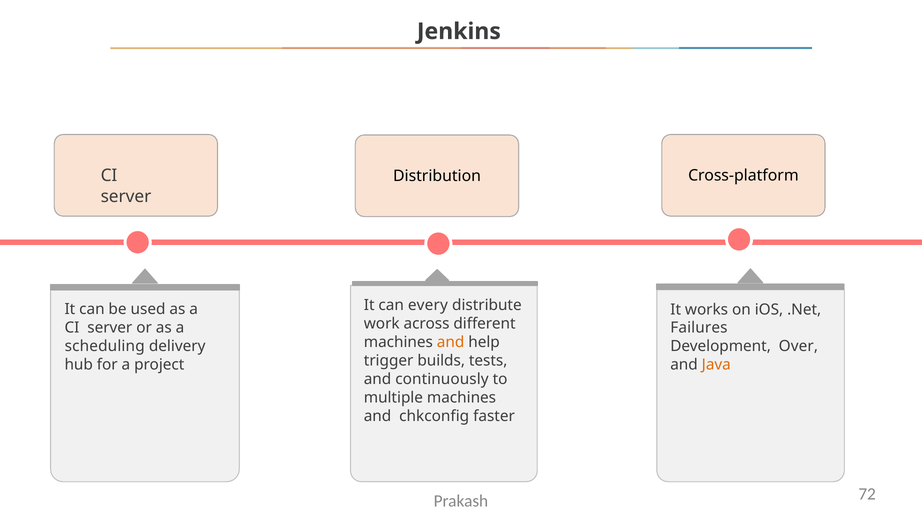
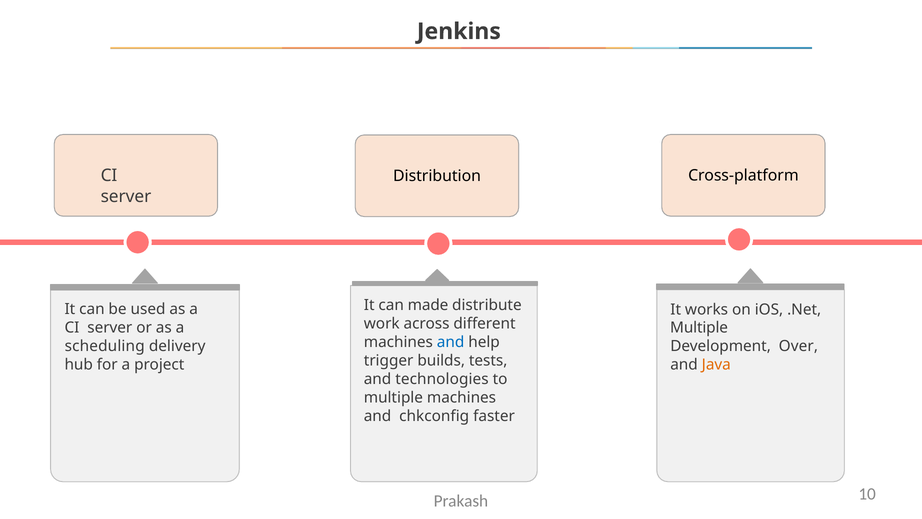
every: every -> made (428, 305)
Failures: Failures -> Multiple (699, 328)
and colour: orange -> blue (451, 342)
continuously: continuously -> technologies (442, 379)
72: 72 -> 10 (867, 494)
